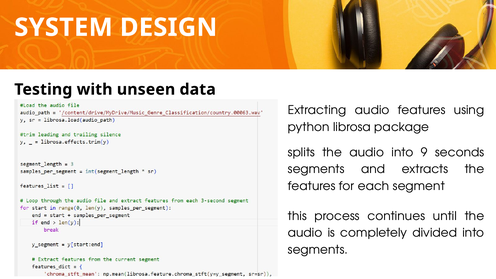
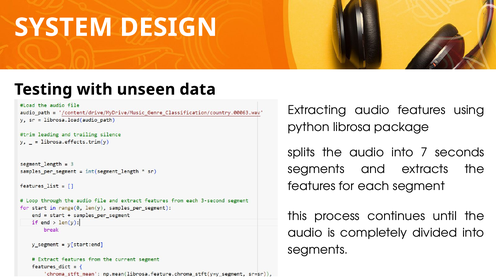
9: 9 -> 7 (424, 152)
